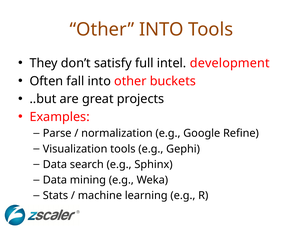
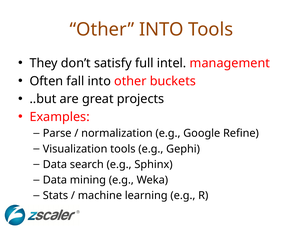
development: development -> management (230, 63)
